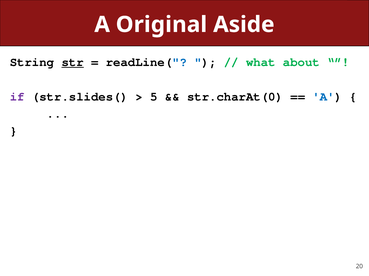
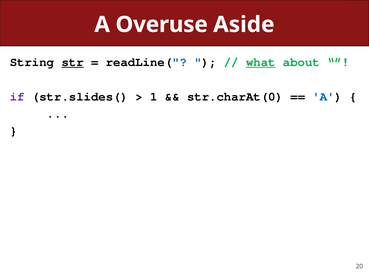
Original: Original -> Overuse (162, 25)
what underline: none -> present (261, 62)
5: 5 -> 1 (154, 97)
